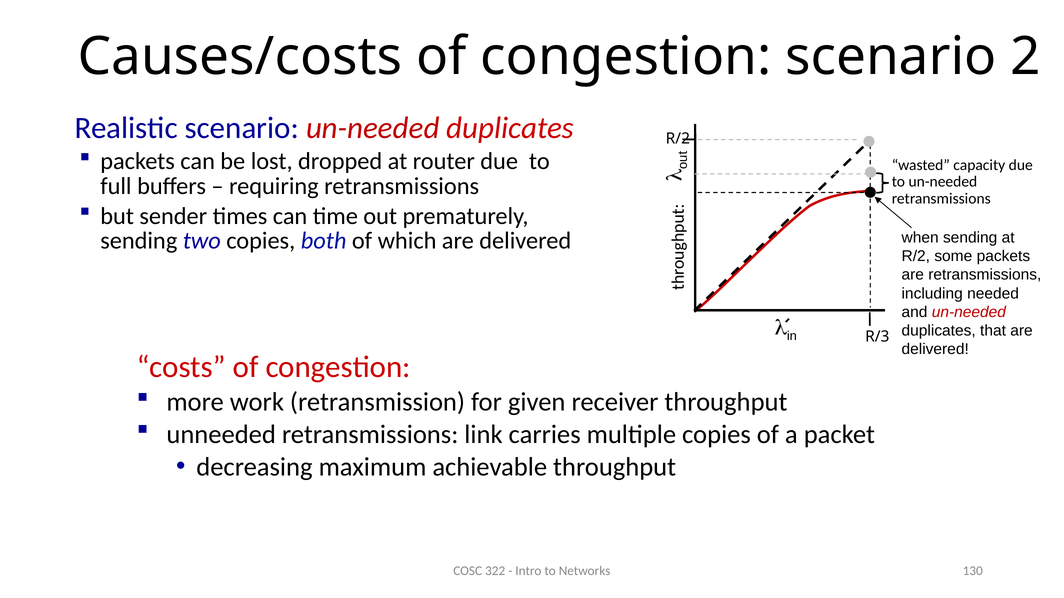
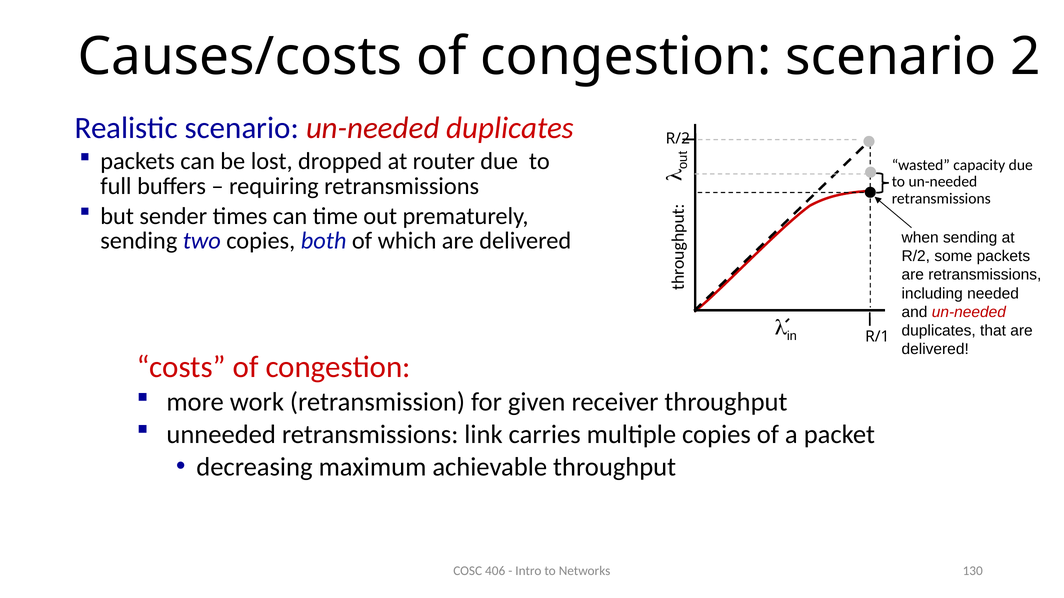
R/3: R/3 -> R/1 (877, 337)
322: 322 -> 406 (495, 571)
